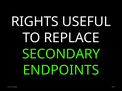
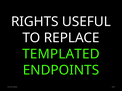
SECONDARY: SECONDARY -> TEMPLATED (61, 54)
